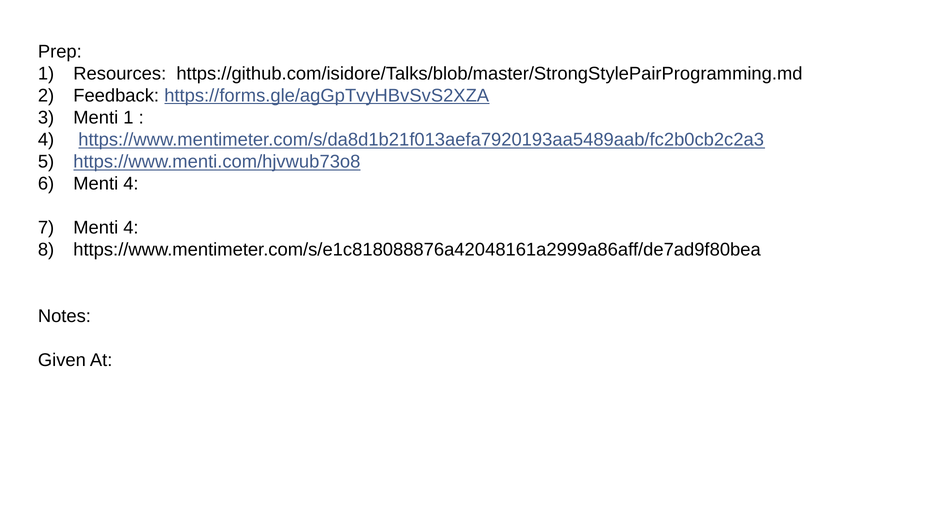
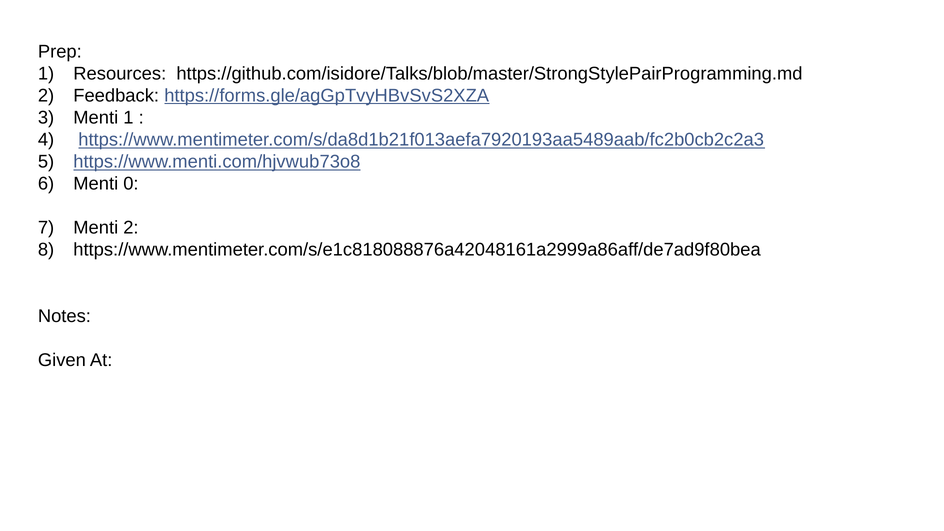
4: 4 -> 0 (131, 184)
4: 4 -> 2 (131, 228)
